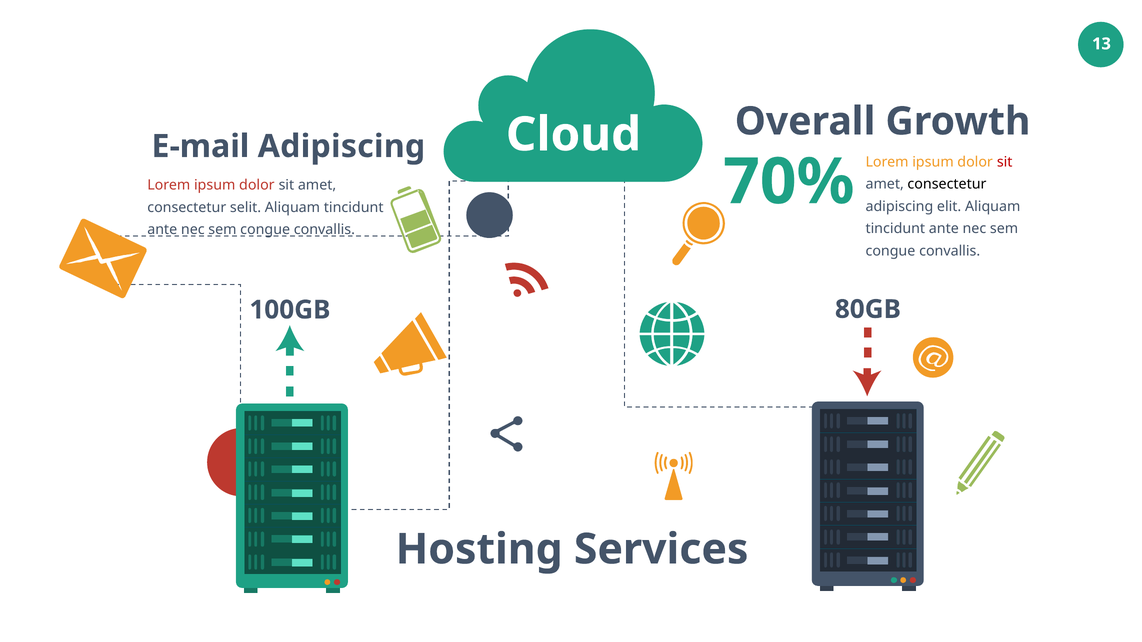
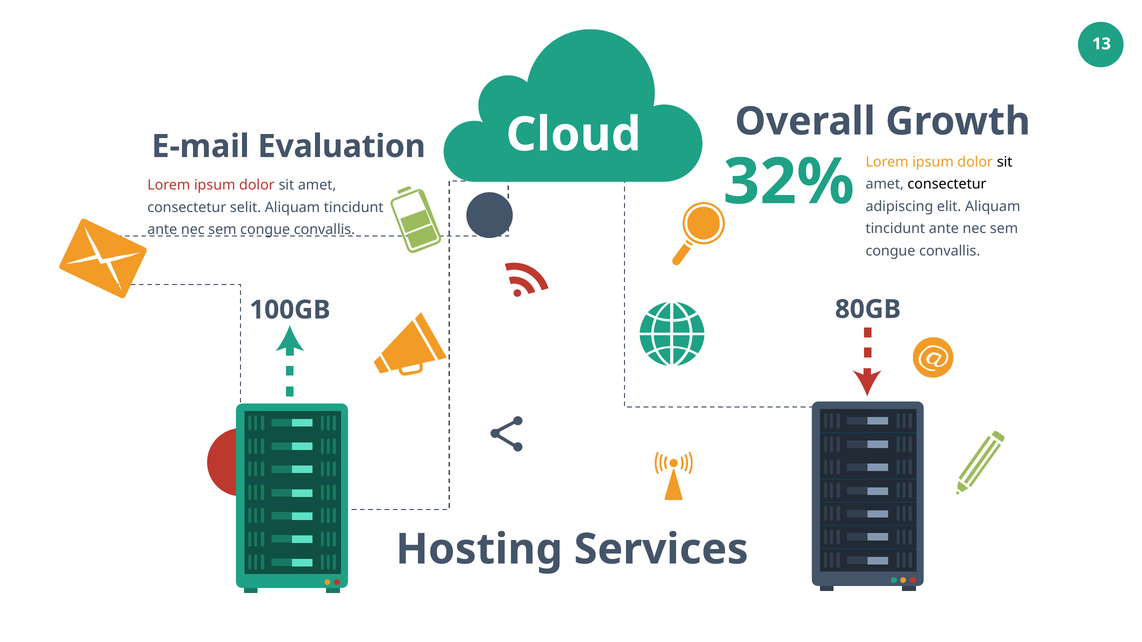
E-mail Adipiscing: Adipiscing -> Evaluation (342, 146)
sit colour: red -> black (1005, 162)
70%: 70% -> 32% (789, 182)
